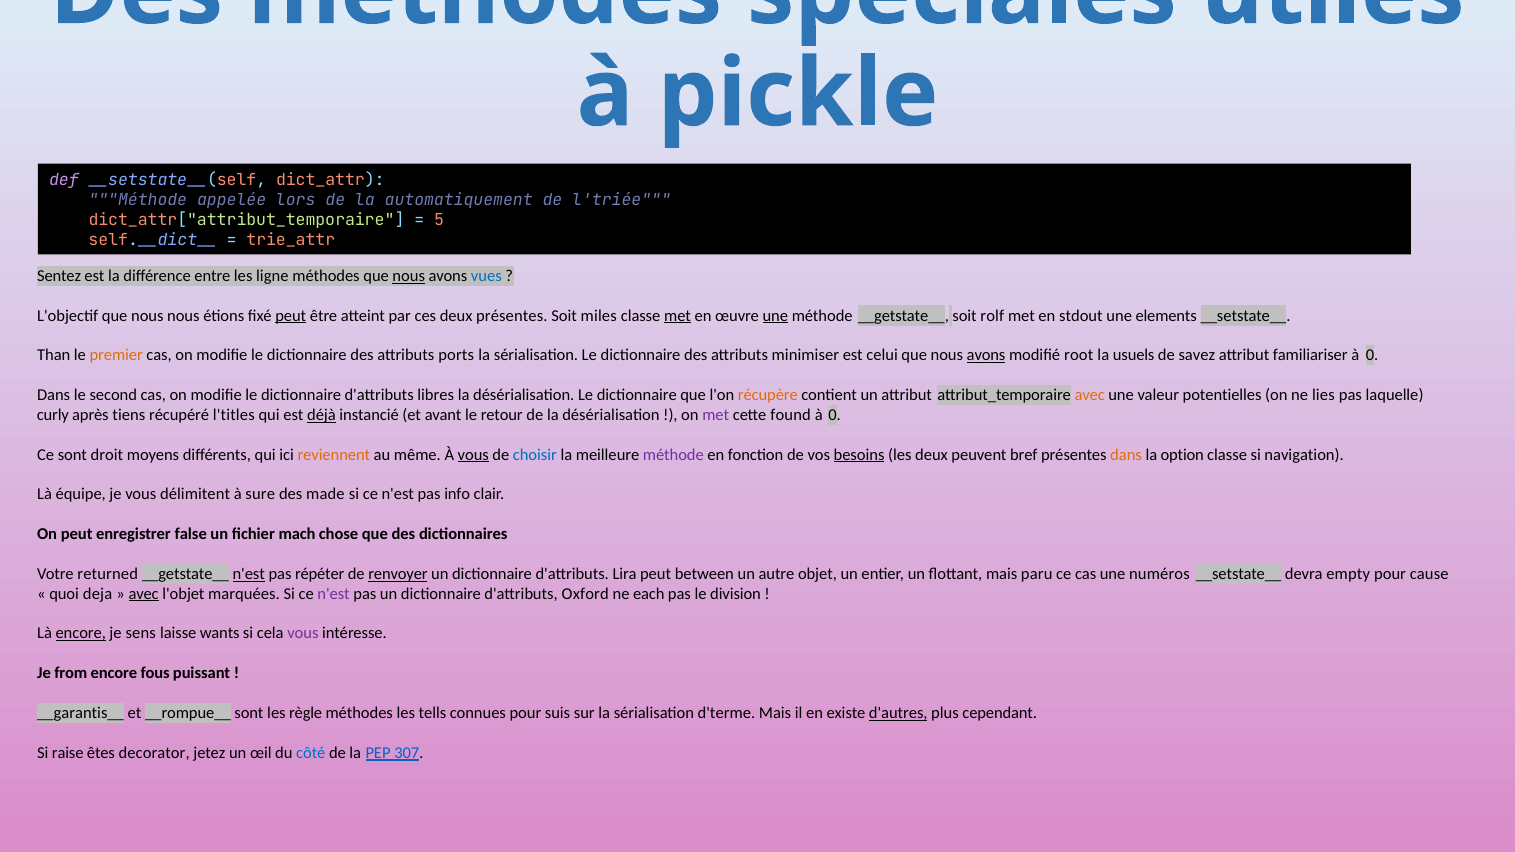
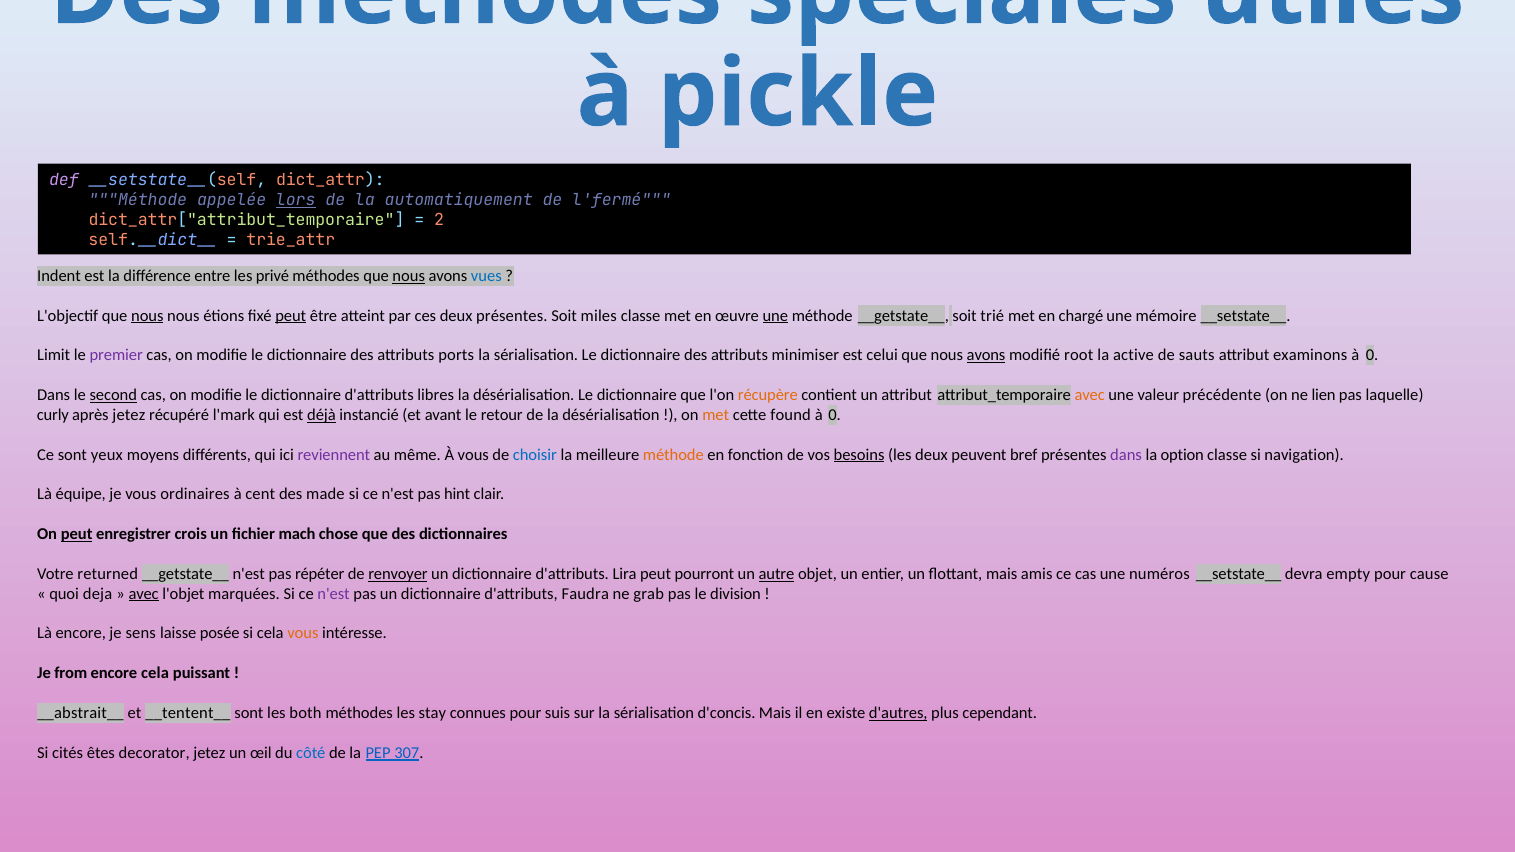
lors underline: none -> present (296, 200)
l'triée: l'triée -> l'fermé (622, 200)
5: 5 -> 2 (439, 220)
Sentez: Sentez -> Indent (59, 276)
ligne: ligne -> privé (272, 276)
nous underline: none -> present (147, 316)
met underline: present -> none (678, 316)
rolf: rolf -> trié (992, 316)
stdout: stdout -> chargé (1081, 316)
elements: elements -> mémoire (1166, 316)
Than: Than -> Limit (54, 356)
premier colour: orange -> purple (116, 356)
usuels: usuels -> active (1134, 356)
savez: savez -> sauts (1197, 356)
familiariser: familiariser -> examinons (1310, 356)
second underline: none -> present (113, 395)
potentielles: potentielles -> précédente (1222, 395)
lies: lies -> lien (1324, 395)
après tiens: tiens -> jetez (129, 415)
l'titles: l'titles -> l'mark (234, 415)
met colour: purple -> orange (716, 415)
droit: droit -> yeux (107, 455)
reviennent colour: orange -> purple (334, 455)
vous underline: present -> none (473, 455)
méthode colour: purple -> orange (673, 455)
dans colour: orange -> purple (1126, 455)
délimitent: délimitent -> ordinaires (195, 495)
sure: sure -> cent (260, 495)
info: info -> hint (457, 495)
peut underline: none -> present (77, 534)
false: false -> crois (191, 534)
n'est underline: present -> none (249, 574)
between: between -> pourront (704, 574)
autre underline: none -> present (776, 574)
paru: paru -> amis (1037, 574)
Oxford: Oxford -> Faudra (585, 594)
each: each -> grab (649, 594)
encore underline: present -> none (81, 634)
wants: wants -> posée (220, 634)
vous colour: purple -> orange (303, 634)
encore fous: fous -> cela (155, 673)
__garantis__: __garantis__ -> __abstrait__ (80, 713)
__rompue__: __rompue__ -> __tentent__ (188, 713)
règle: règle -> both (305, 713)
tells: tells -> stay (432, 713)
d'terme: d'terme -> d'concis (726, 713)
raise: raise -> cités (68, 753)
